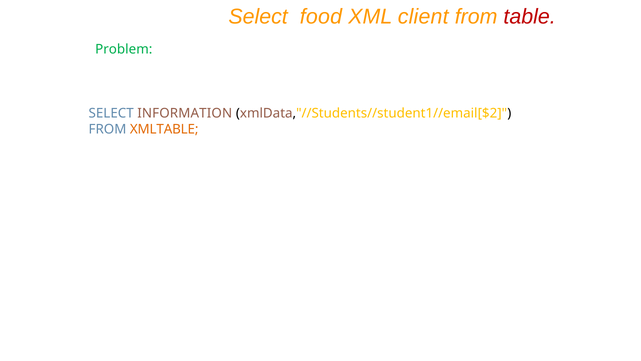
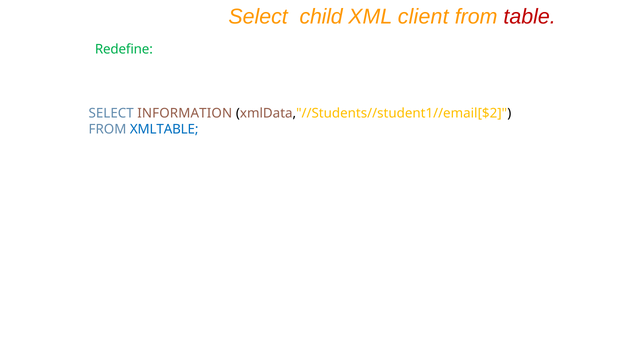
food: food -> child (321, 17)
Problem: Problem -> Redefine (124, 49)
XMLTABLE colour: orange -> blue (164, 129)
